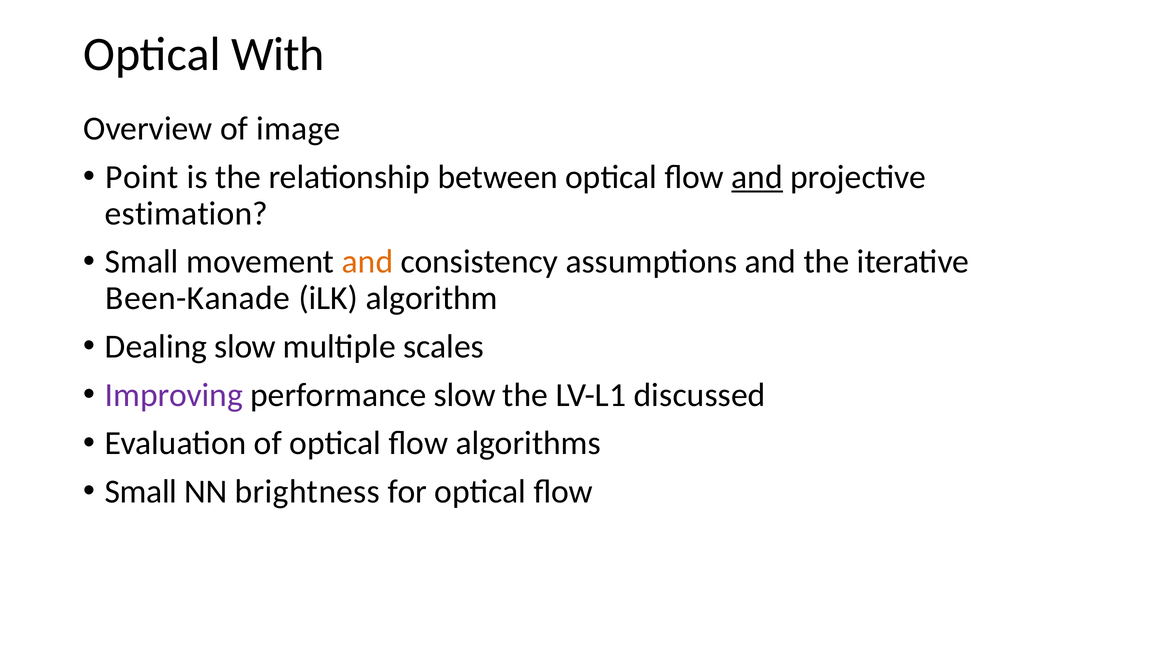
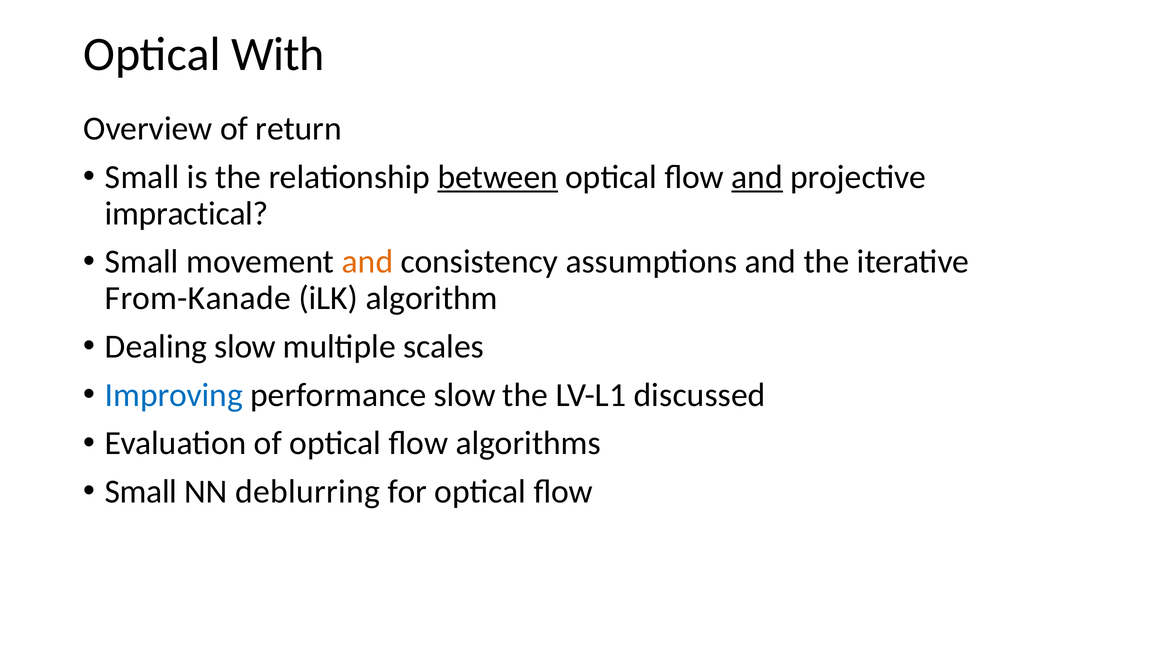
image: image -> return (299, 129)
Point: Point -> Small (142, 177)
between underline: none -> present (498, 177)
estimation: estimation -> impractical (187, 213)
Been-Kanade: Been-Kanade -> From-Kanade (198, 298)
Improving colour: purple -> blue (174, 395)
brightness: brightness -> deblurring (308, 491)
